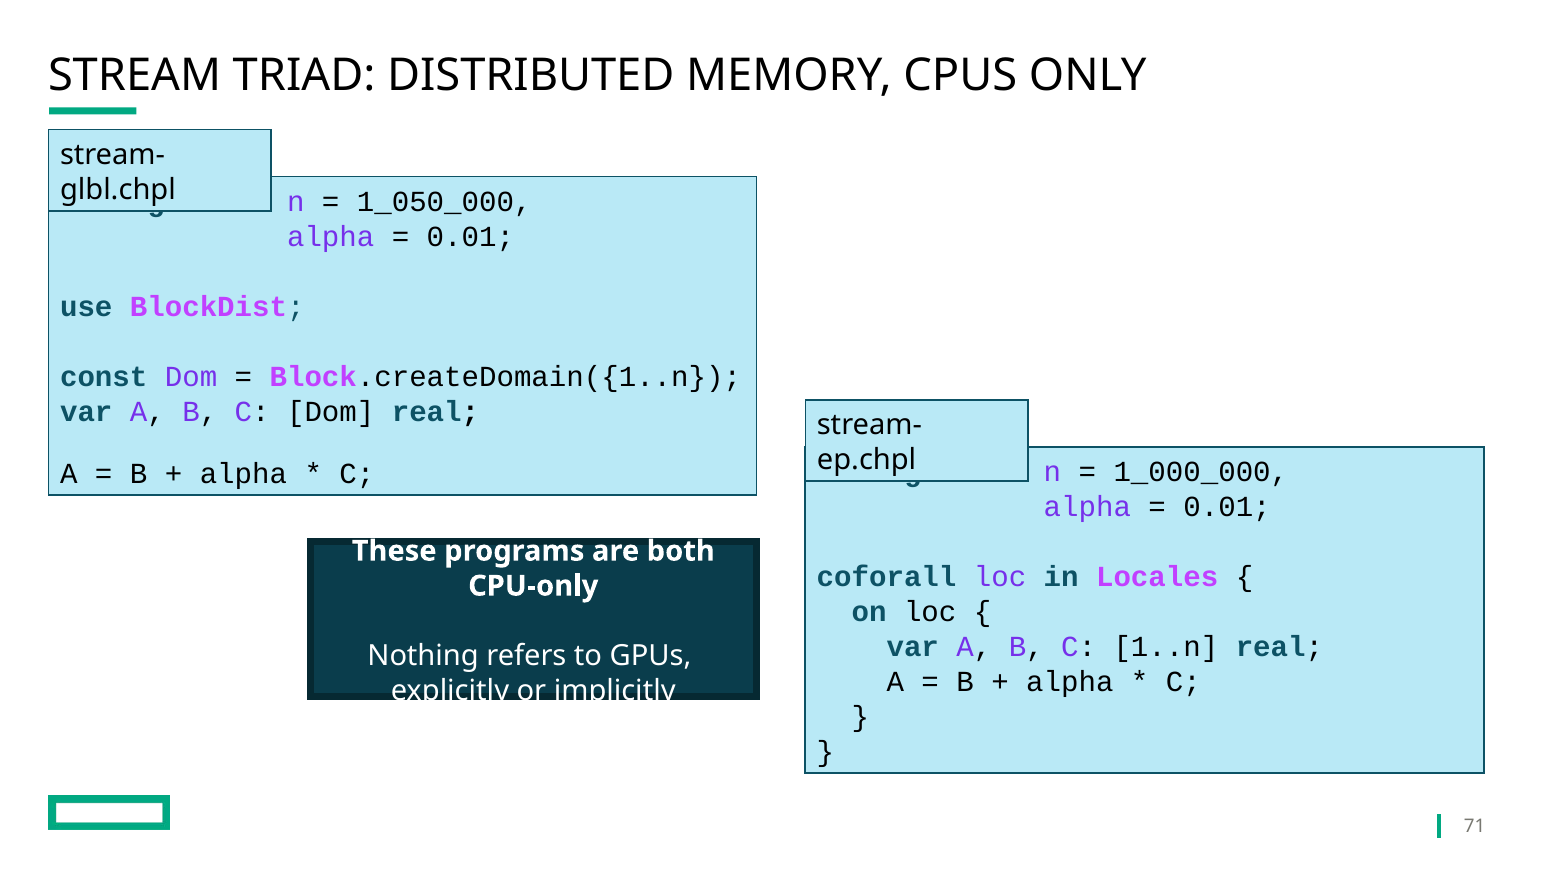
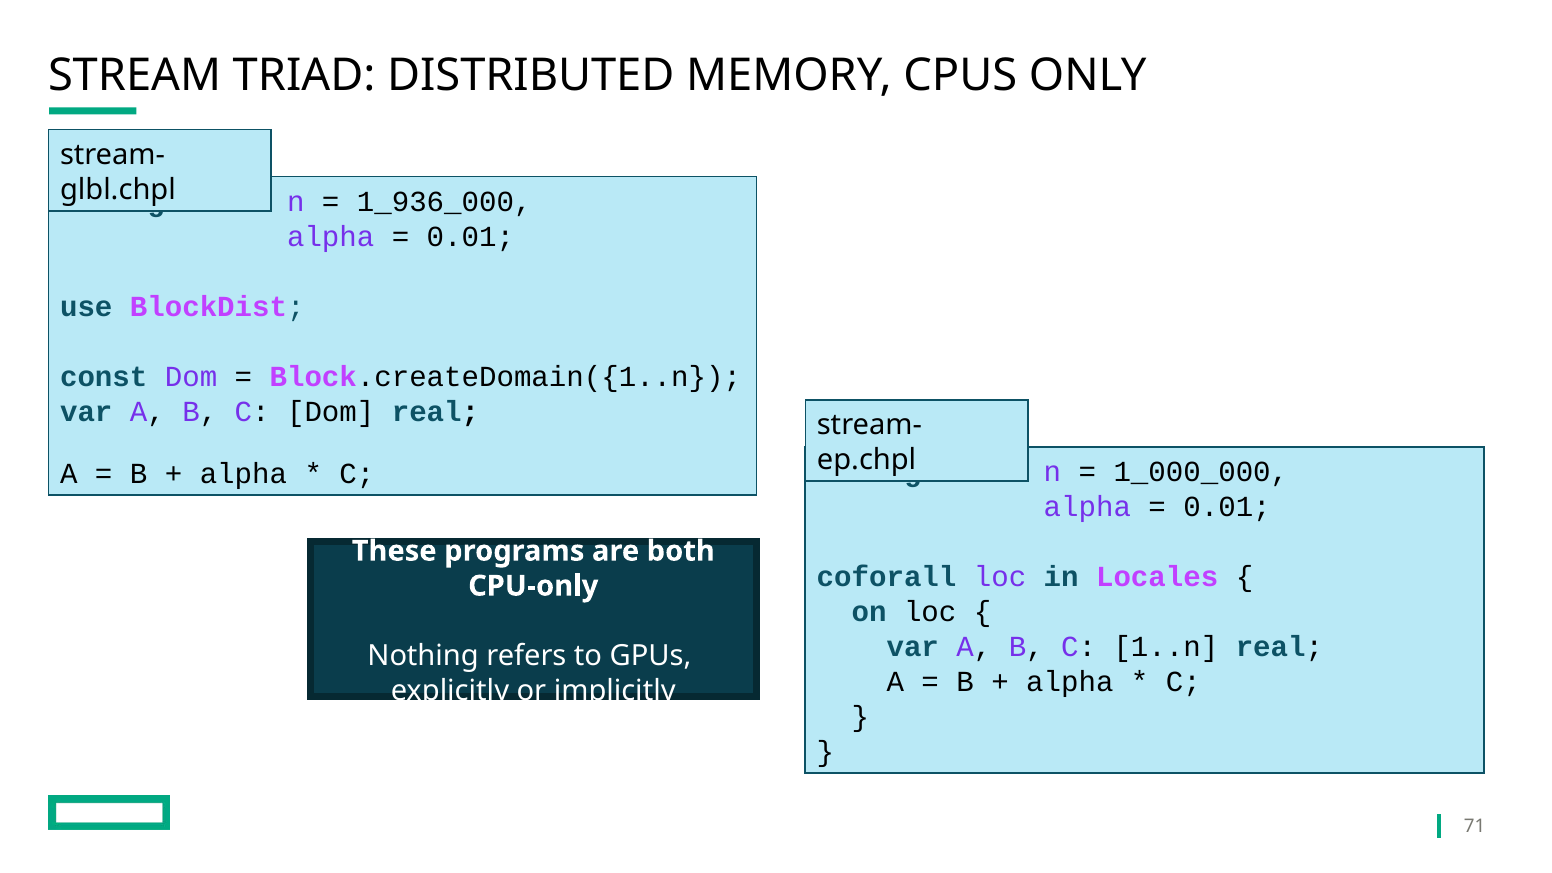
1_050_000: 1_050_000 -> 1_936_000 (444, 202)
